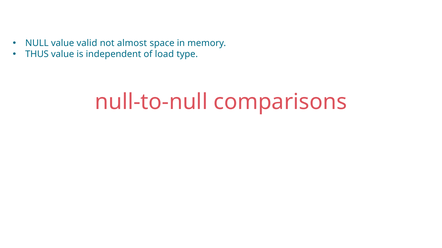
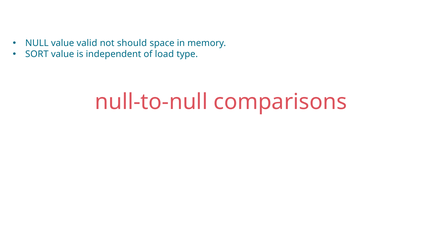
almost: almost -> should (132, 43)
THUS: THUS -> SORT (37, 54)
